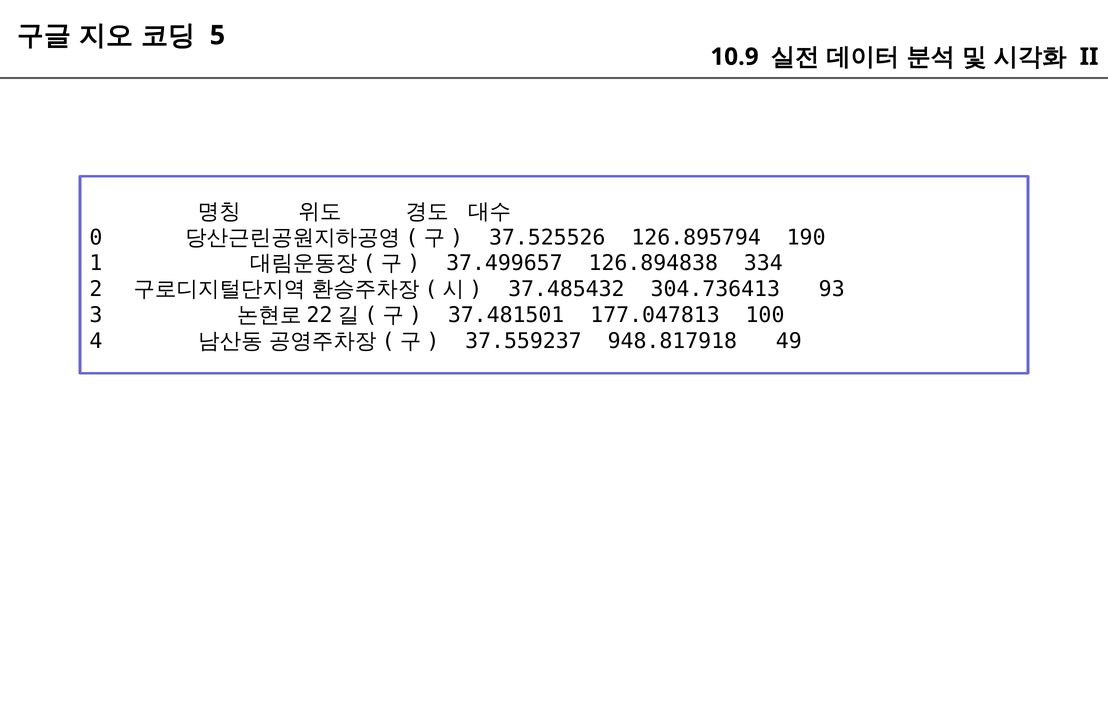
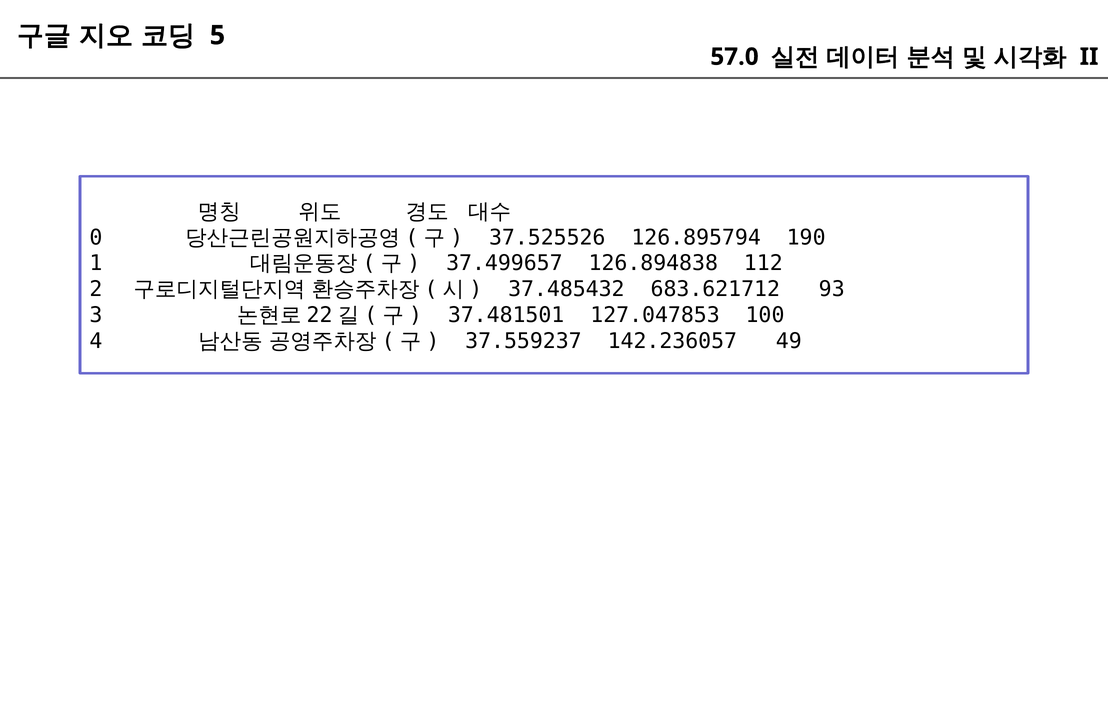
10.9: 10.9 -> 57.0 (735, 57)
334: 334 -> 112 (763, 263)
304.736413: 304.736413 -> 683.621712 (715, 289)
177.047813: 177.047813 -> 127.047853 (655, 315)
948.817918: 948.817918 -> 142.236057 (672, 341)
